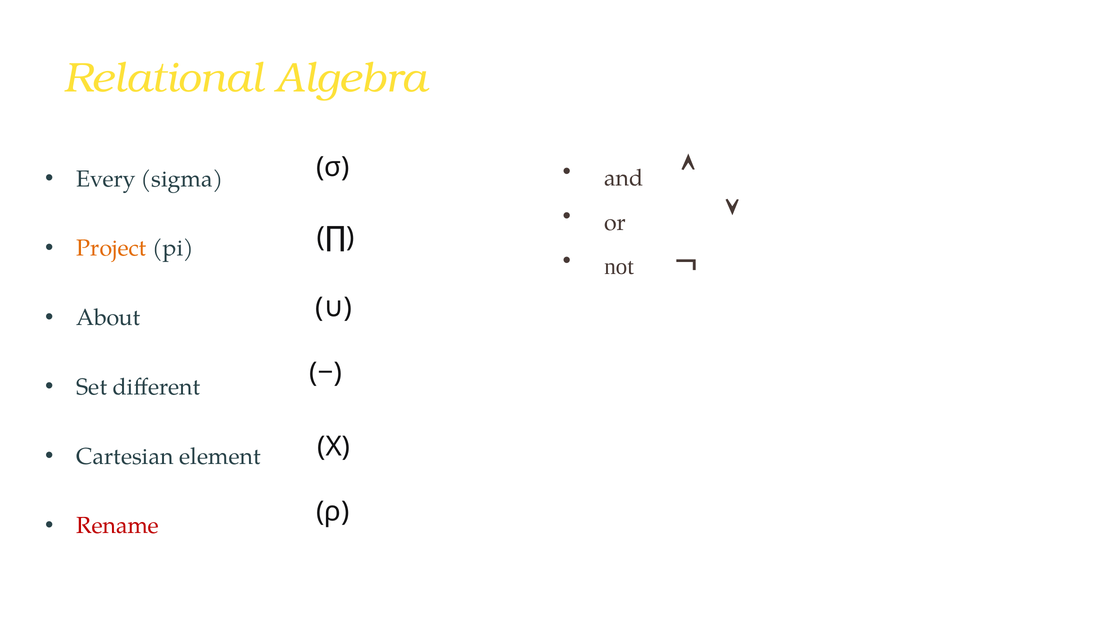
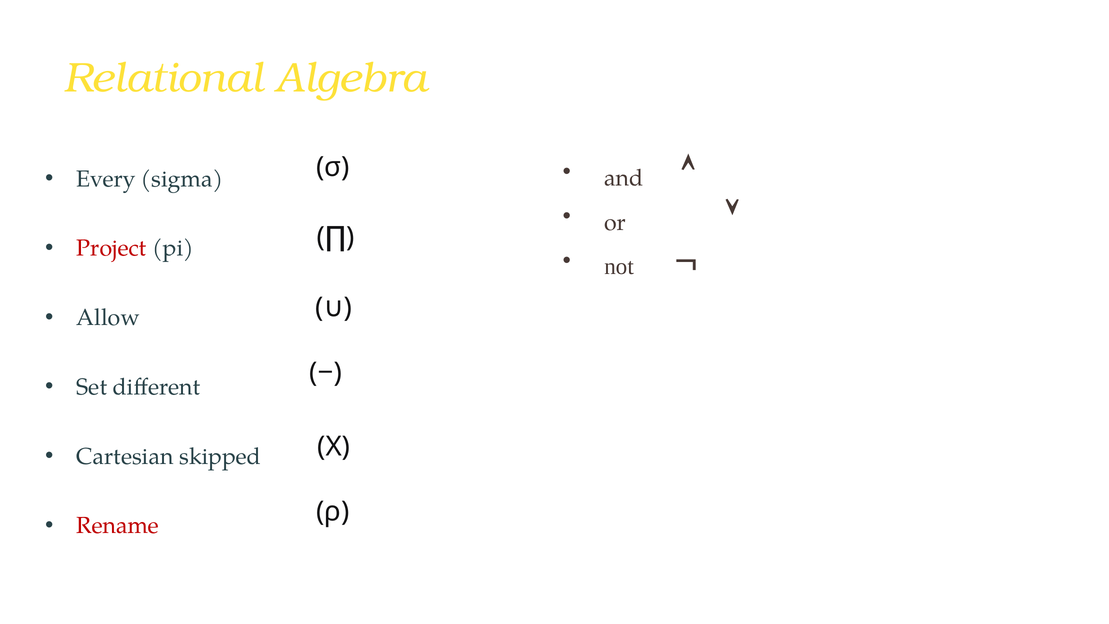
Project colour: orange -> red (111, 248)
About: About -> Allow (108, 318)
element: element -> skipped (220, 456)
